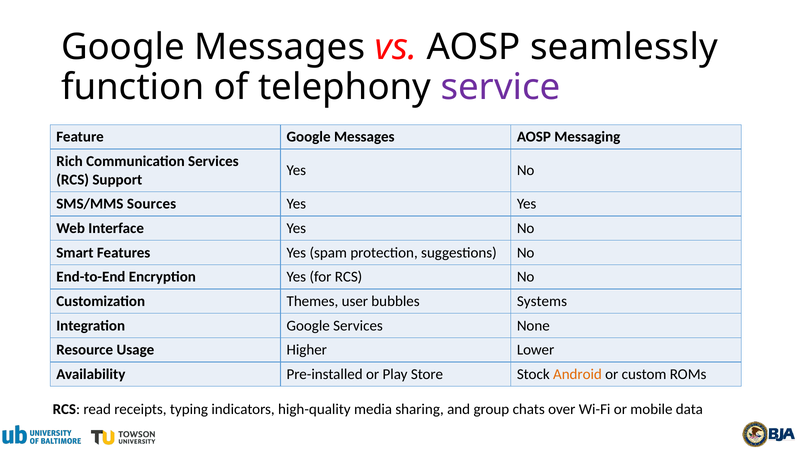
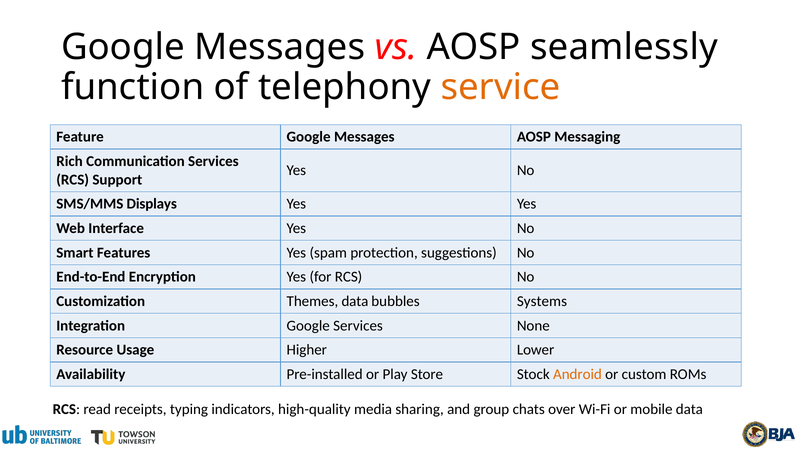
service colour: purple -> orange (501, 87)
Sources: Sources -> Displays (152, 204)
Themes user: user -> data (355, 302)
